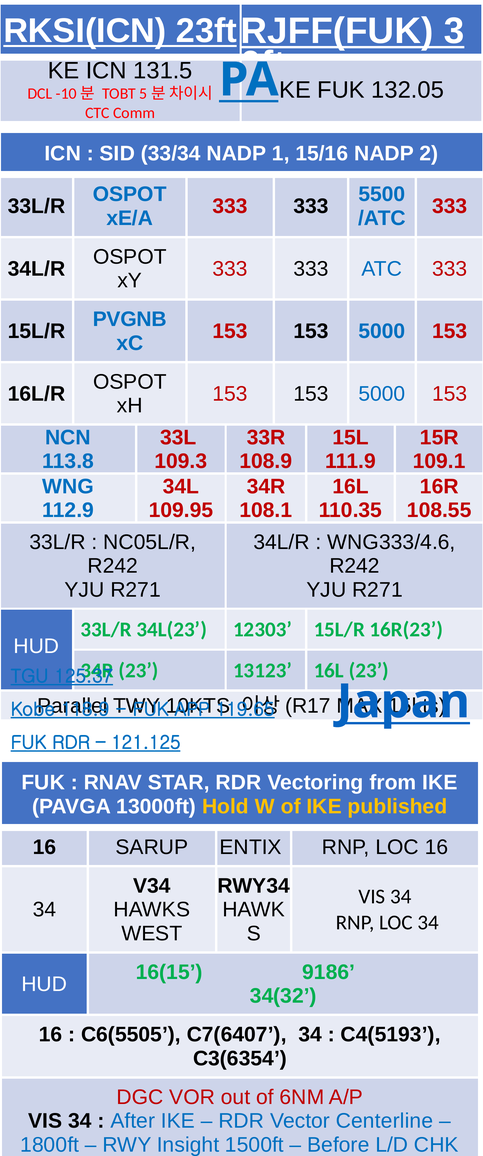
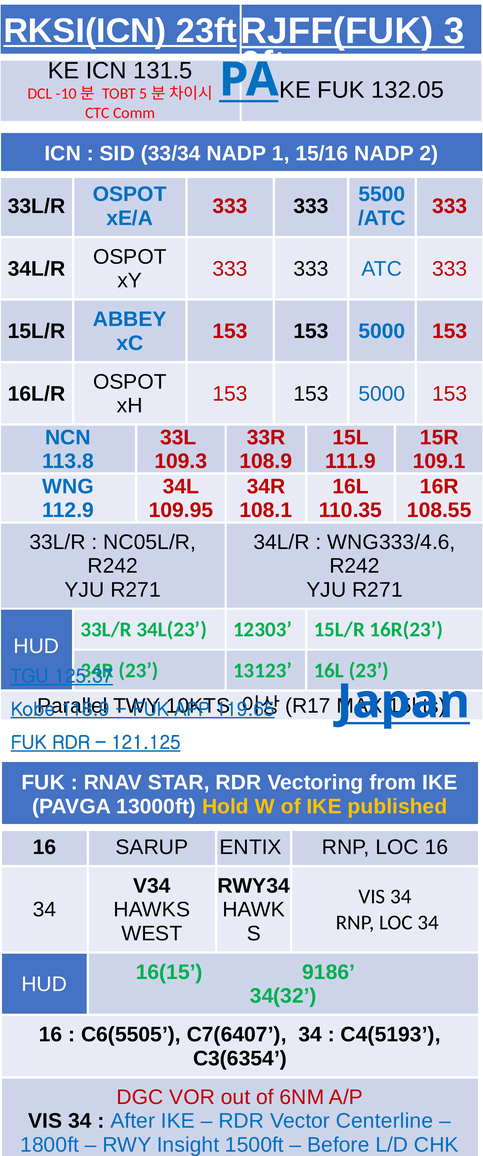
PVGNB: PVGNB -> ABBEY (130, 319)
